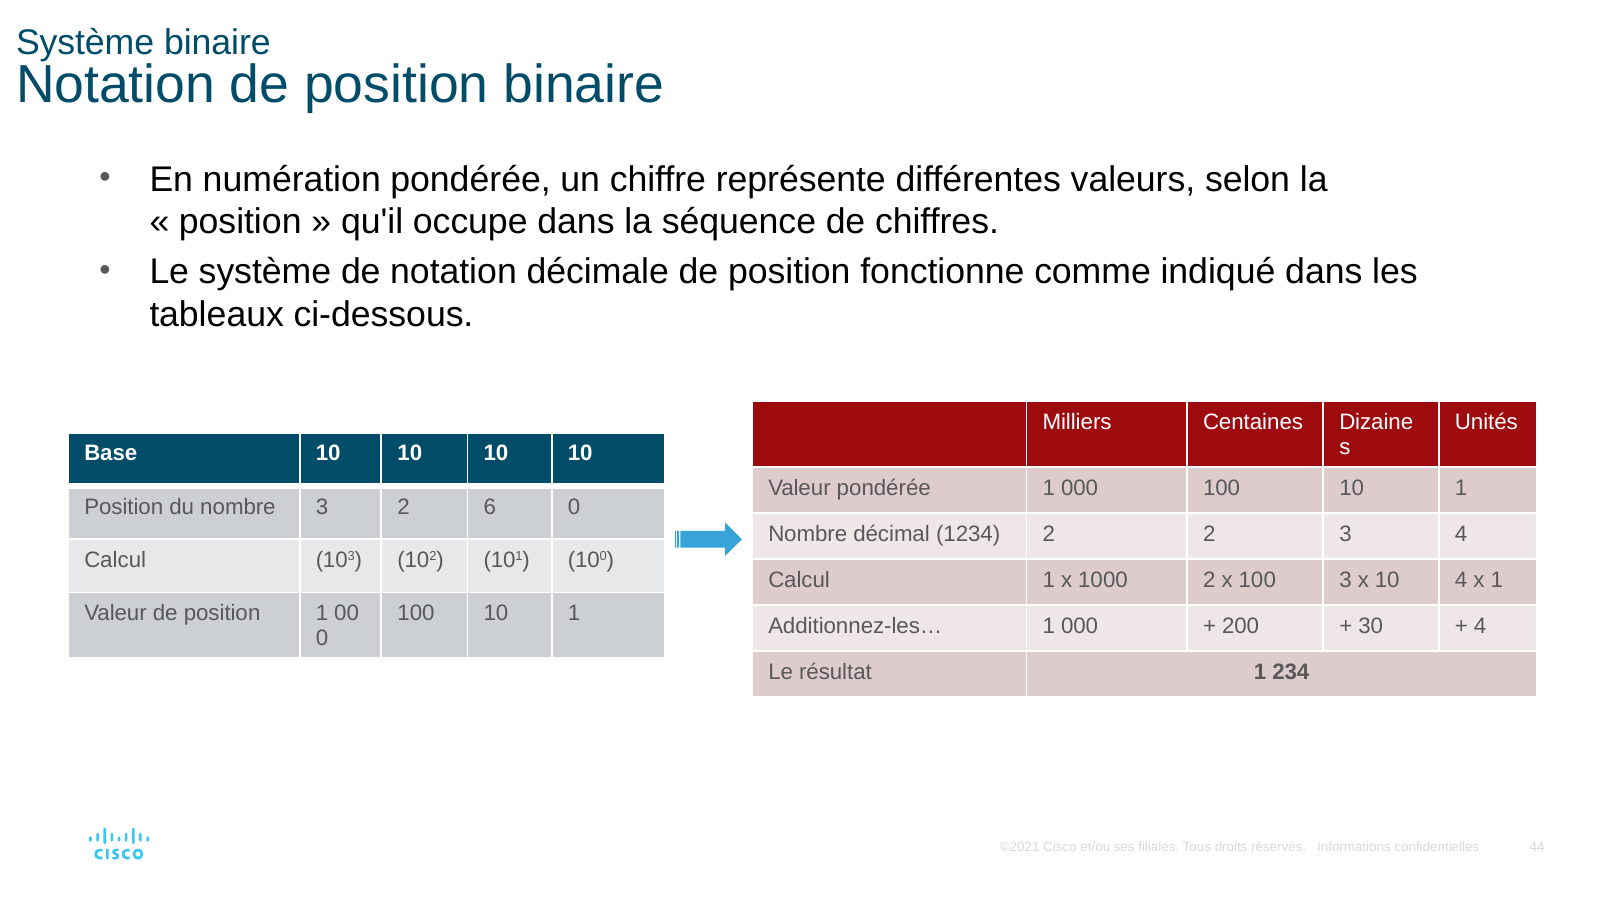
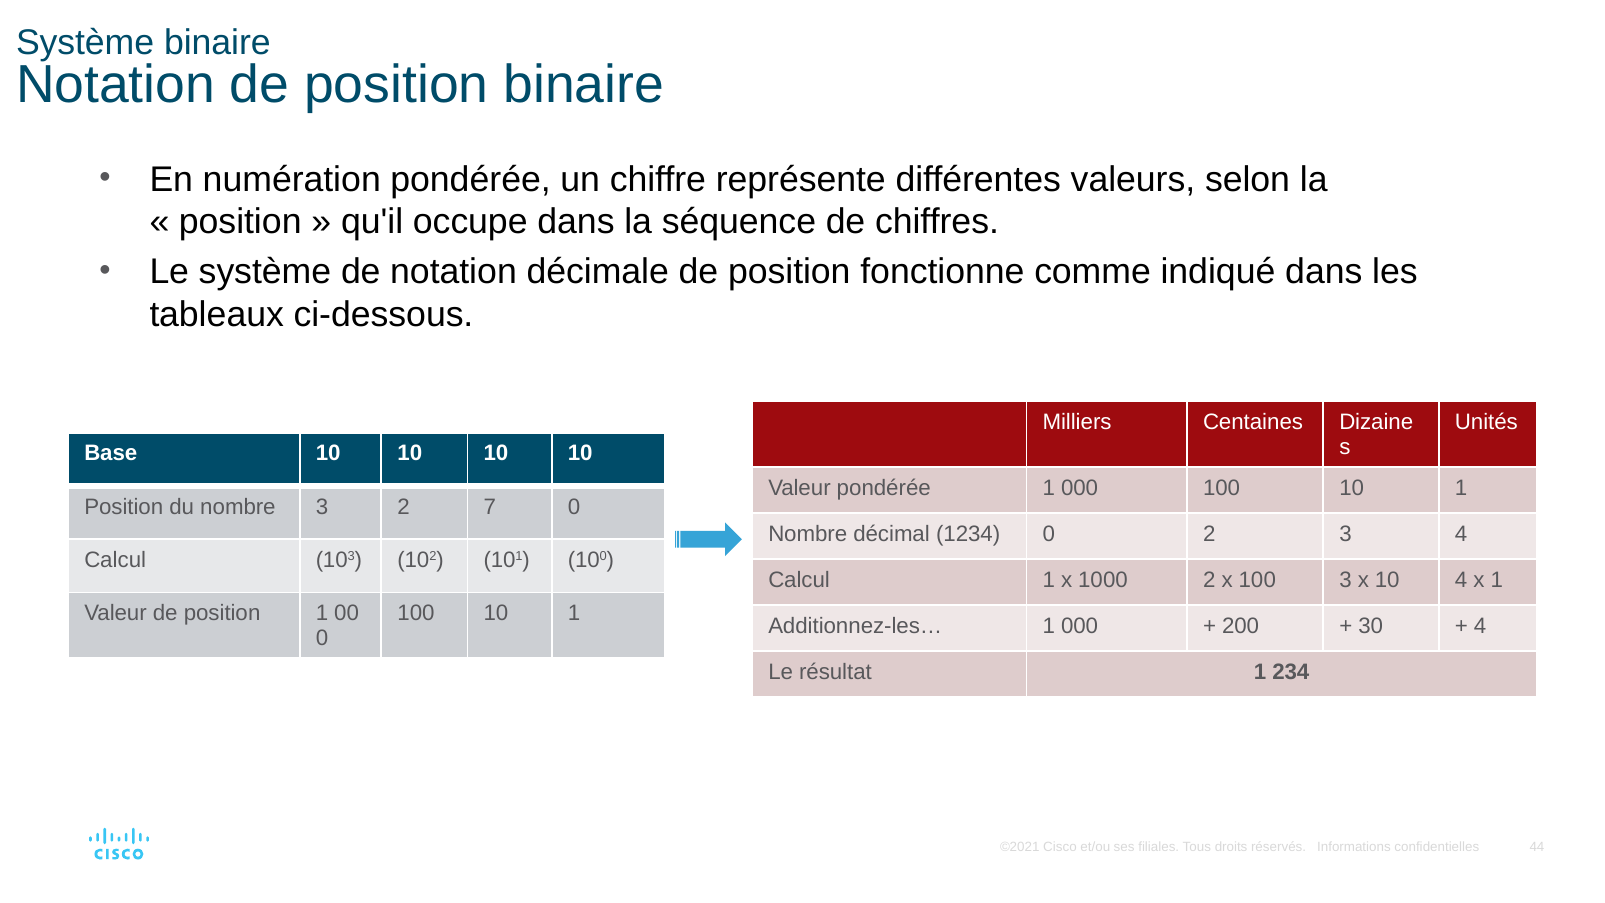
6: 6 -> 7 (490, 507)
1234 2: 2 -> 0 (1049, 534)
